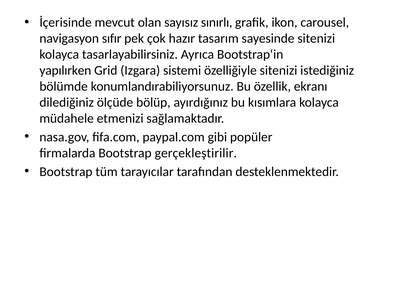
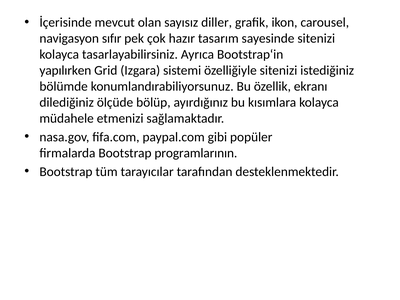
sınırlı: sınırlı -> diller (217, 22)
gerçekleştirilir: gerçekleştirilir -> programlarının (196, 153)
